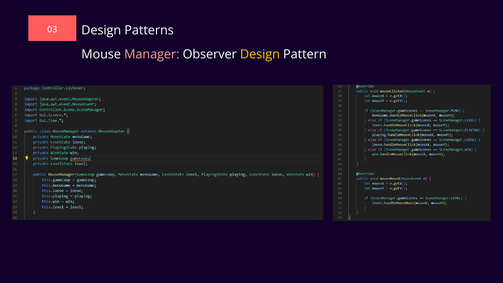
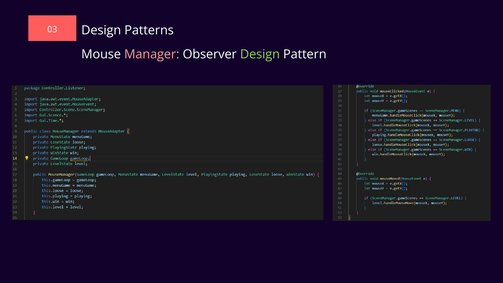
Design colour: yellow -> light green (260, 54)
